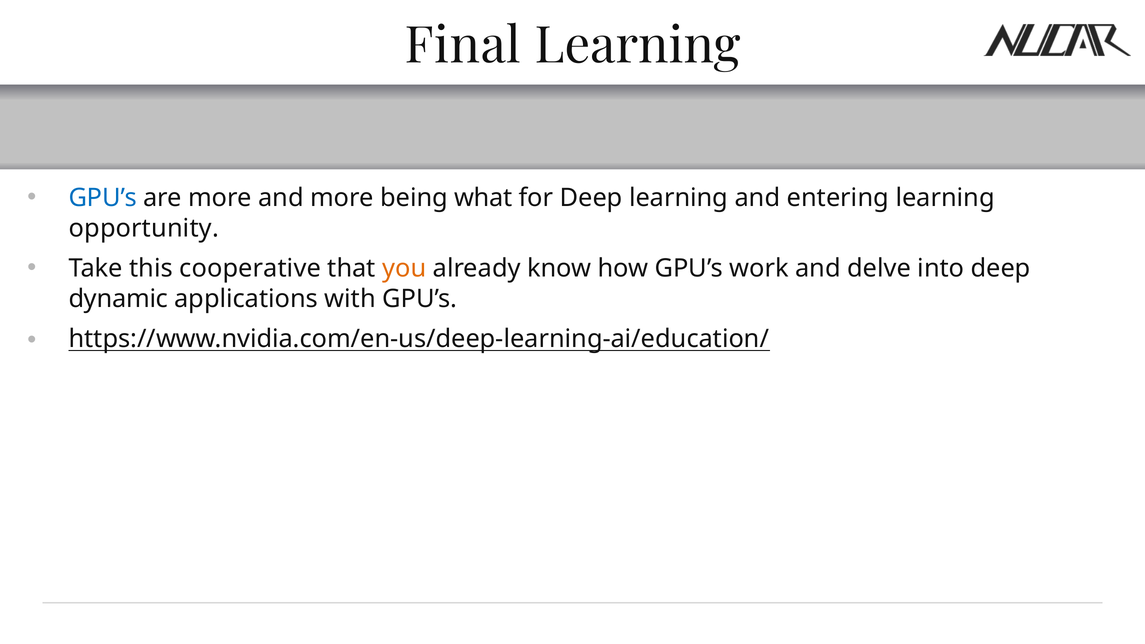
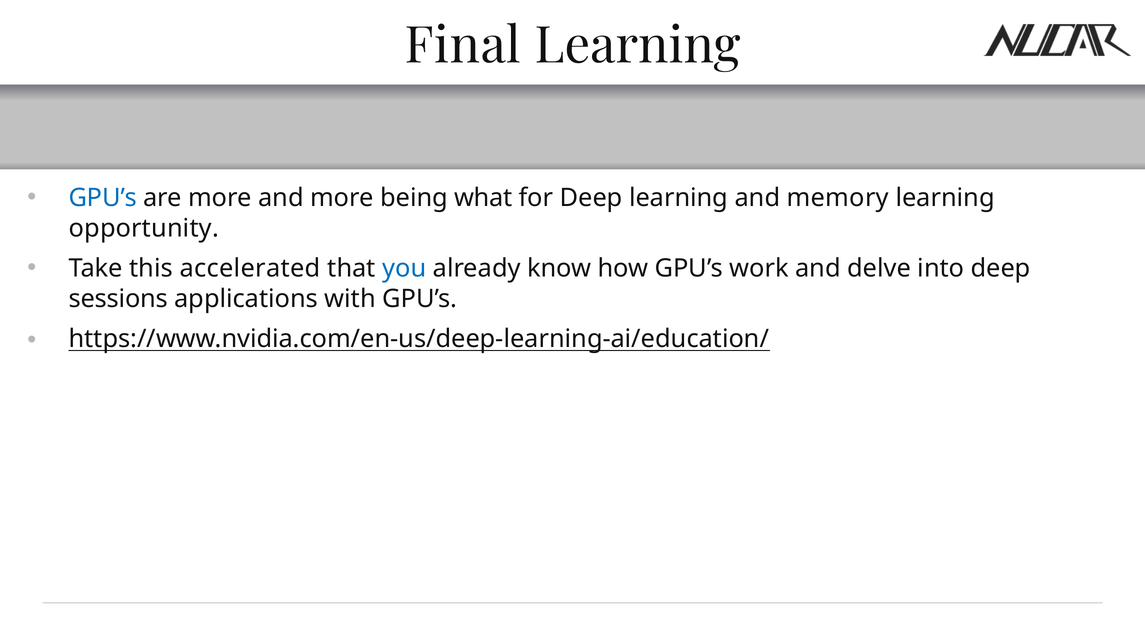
entering: entering -> memory (838, 198)
cooperative: cooperative -> accelerated (250, 268)
you colour: orange -> blue (404, 268)
dynamic: dynamic -> sessions (118, 299)
